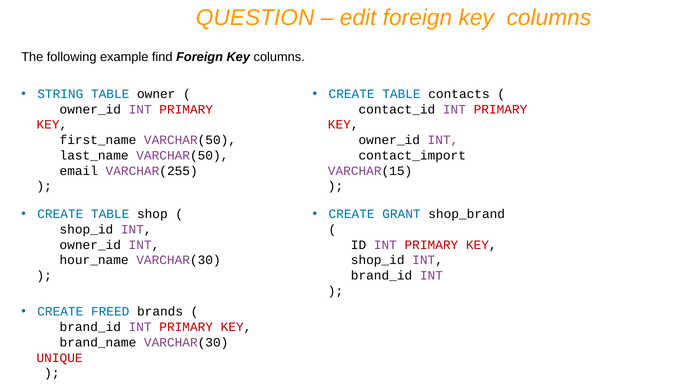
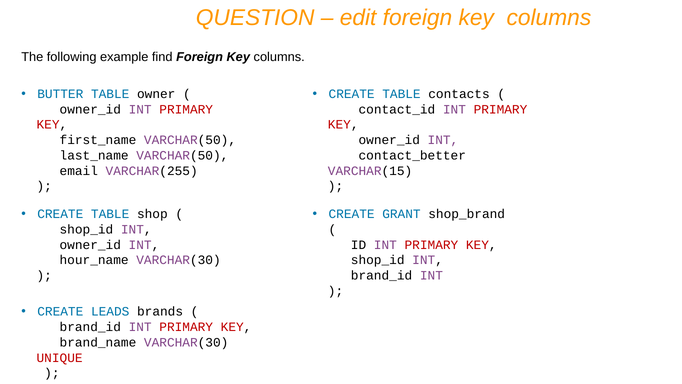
STRING: STRING -> BUTTER (60, 94)
contact_import: contact_import -> contact_better (412, 155)
FREED: FREED -> LEADS (110, 311)
